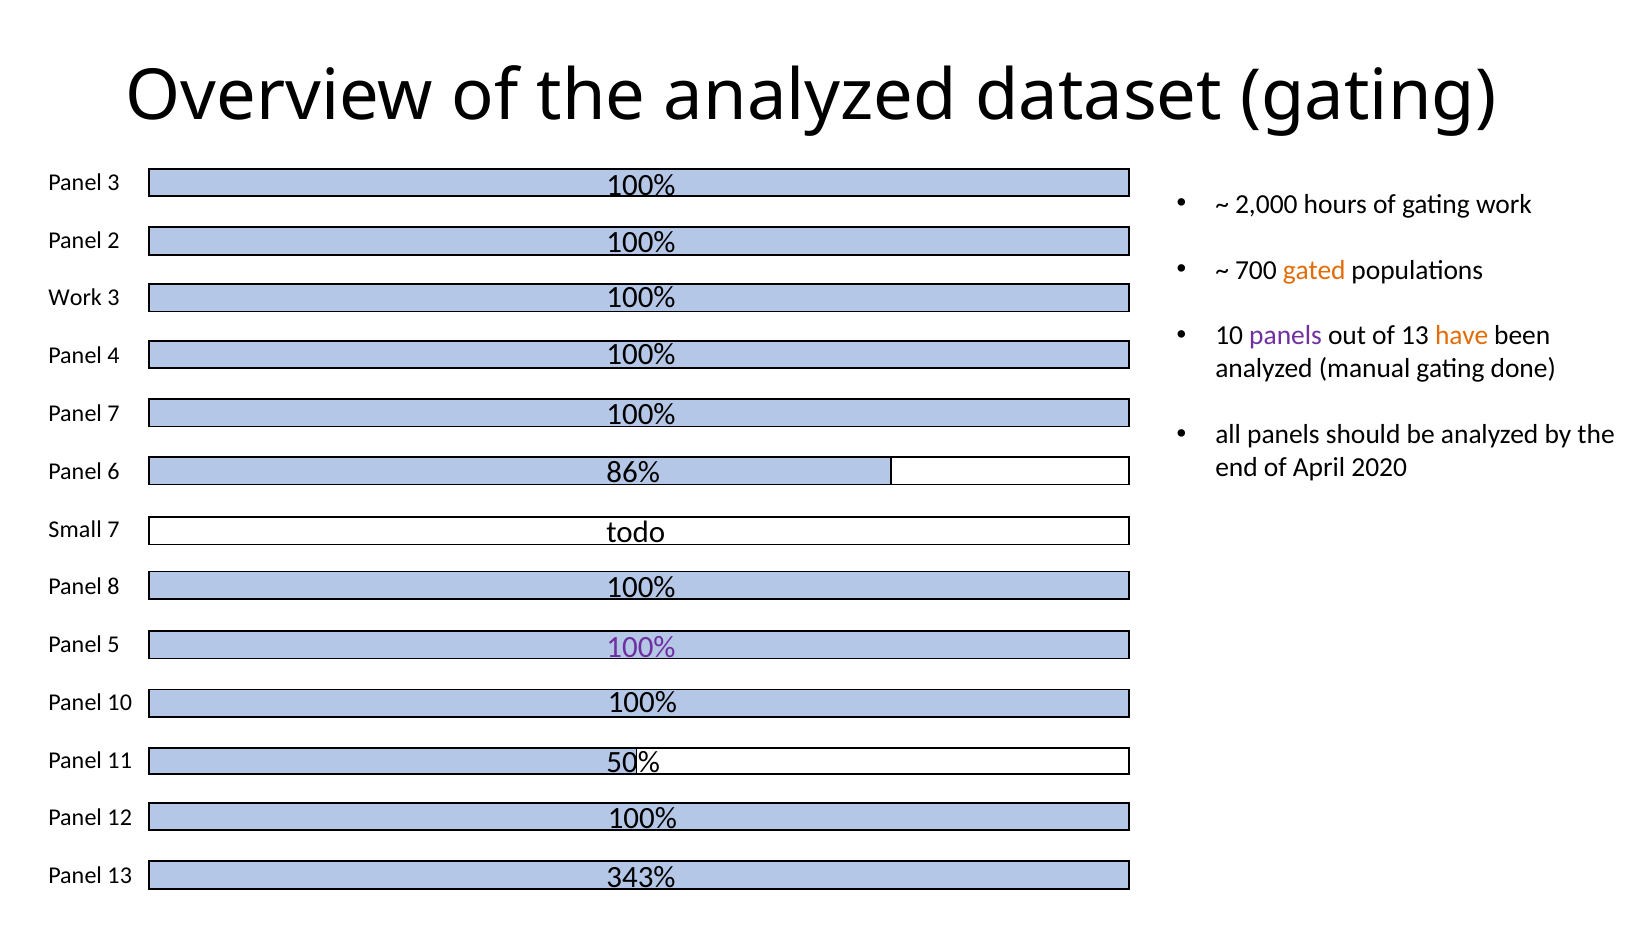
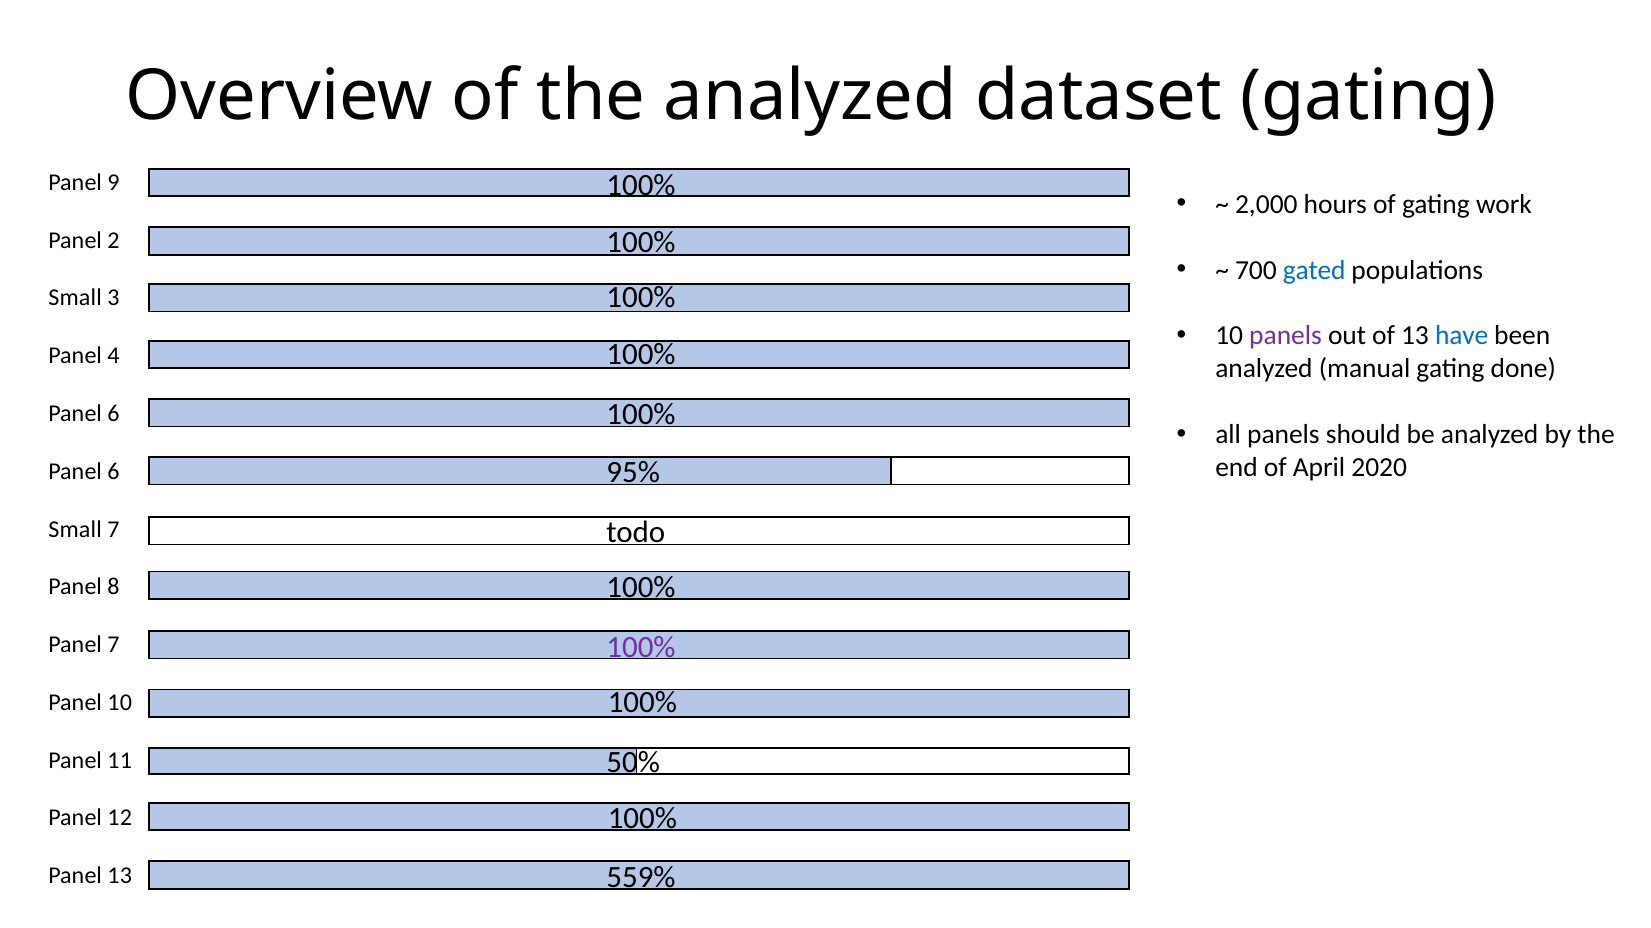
Panel 3: 3 -> 9 (114, 183)
gated colour: orange -> blue (1314, 270)
Work: Work -> Small (75, 298)
have colour: orange -> blue (1462, 336)
7: 7 -> 6 (114, 414)
86%: 86% -> 95% (633, 473)
Panel 5: 5 -> 7 (114, 645)
343%: 343% -> 559% (641, 878)
